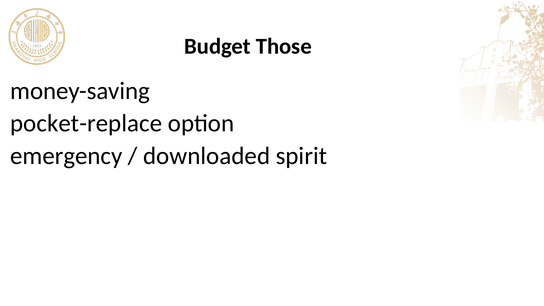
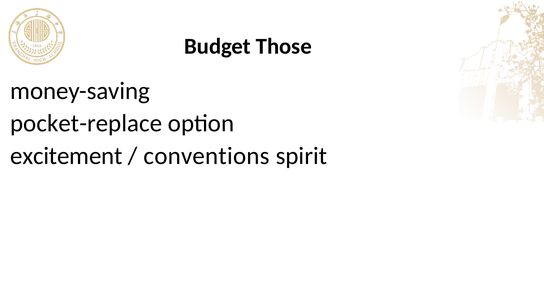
emergency: emergency -> excitement (66, 156)
downloaded: downloaded -> conventions (207, 156)
